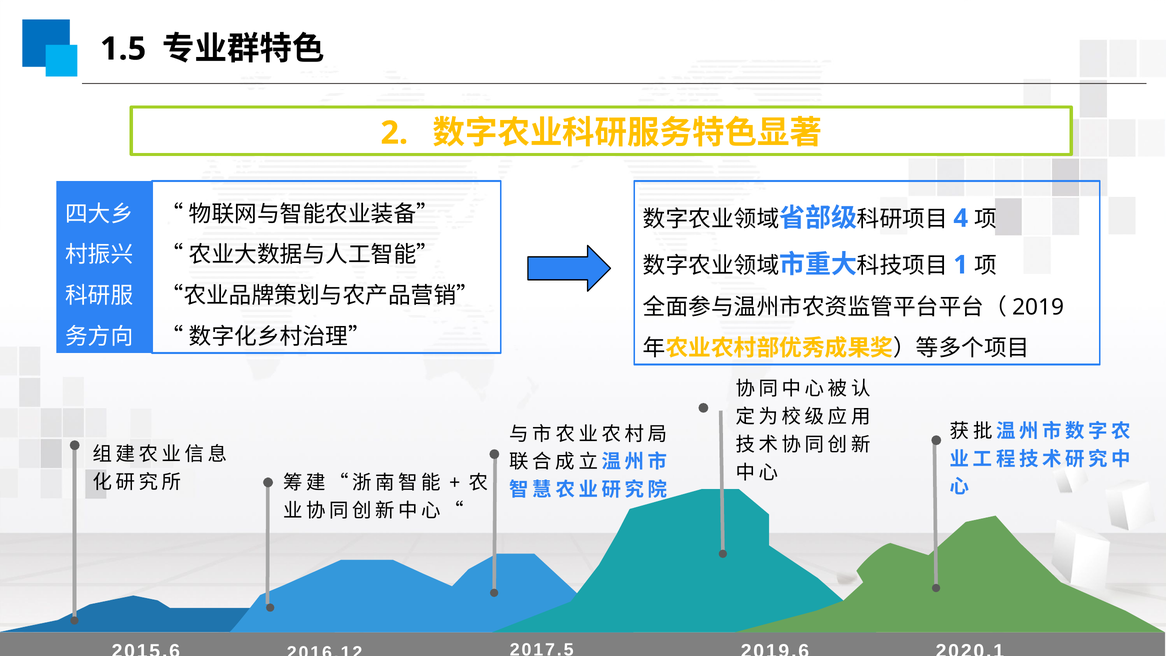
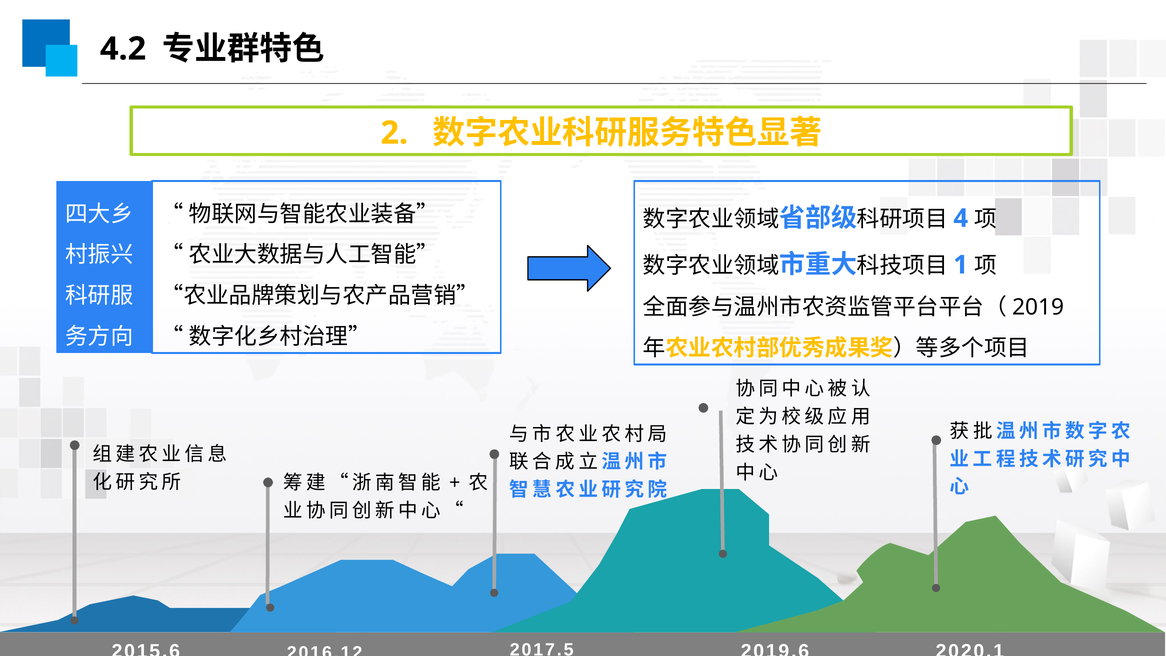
1.5: 1.5 -> 4.2 (123, 49)
